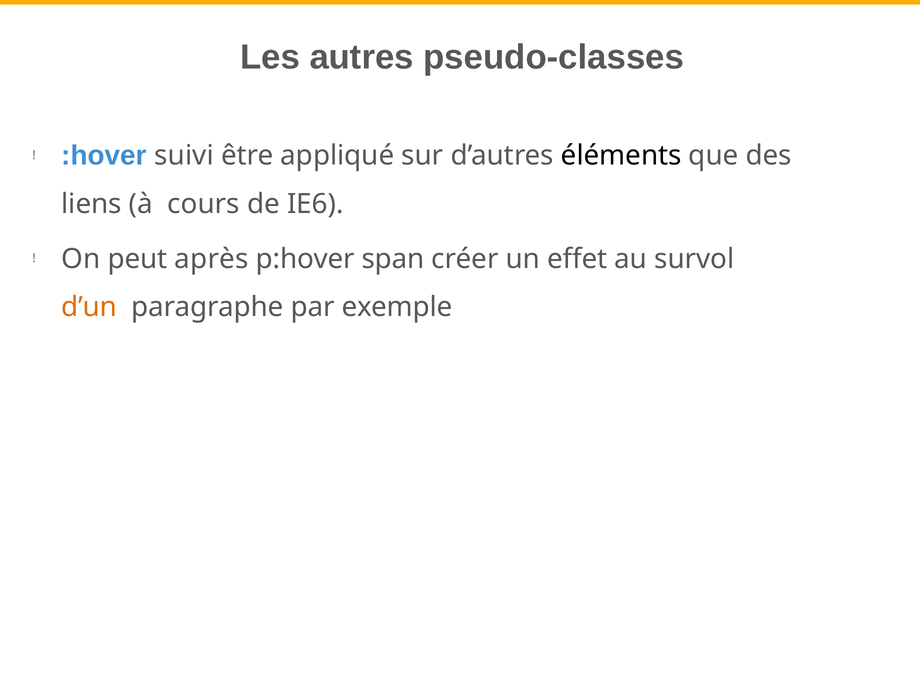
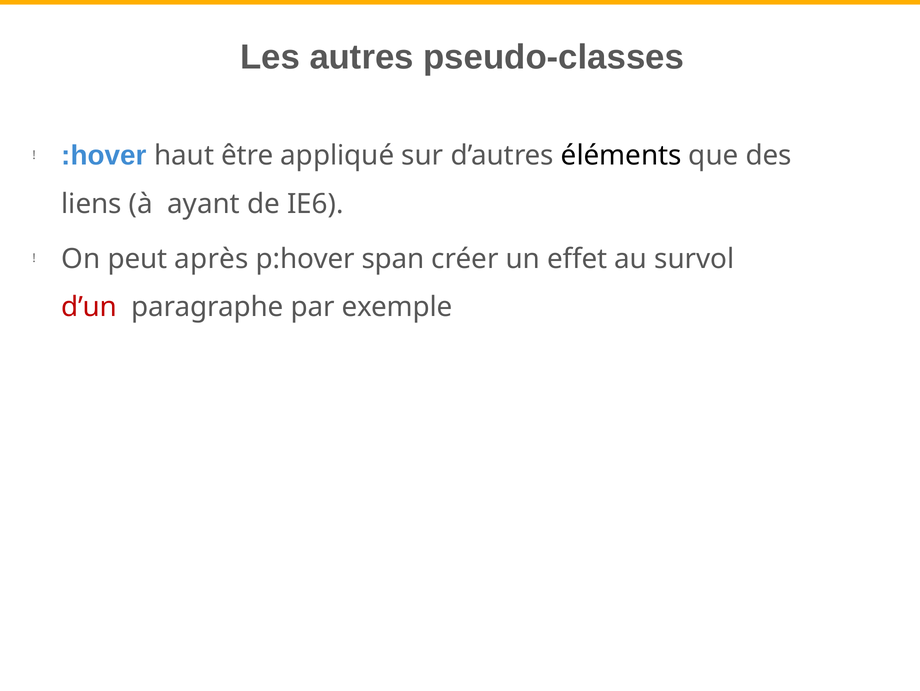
suivi: suivi -> haut (184, 155)
cours: cours -> ayant (204, 204)
d’un colour: orange -> red (89, 307)
